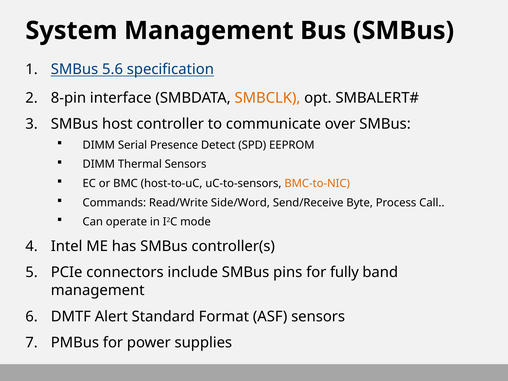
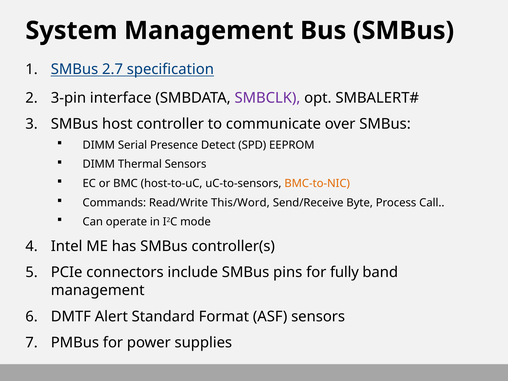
5.6: 5.6 -> 2.7 (113, 69)
8-pin: 8-pin -> 3-pin (68, 98)
SMBCLK colour: orange -> purple (267, 98)
Side/Word: Side/Word -> This/Word (240, 203)
